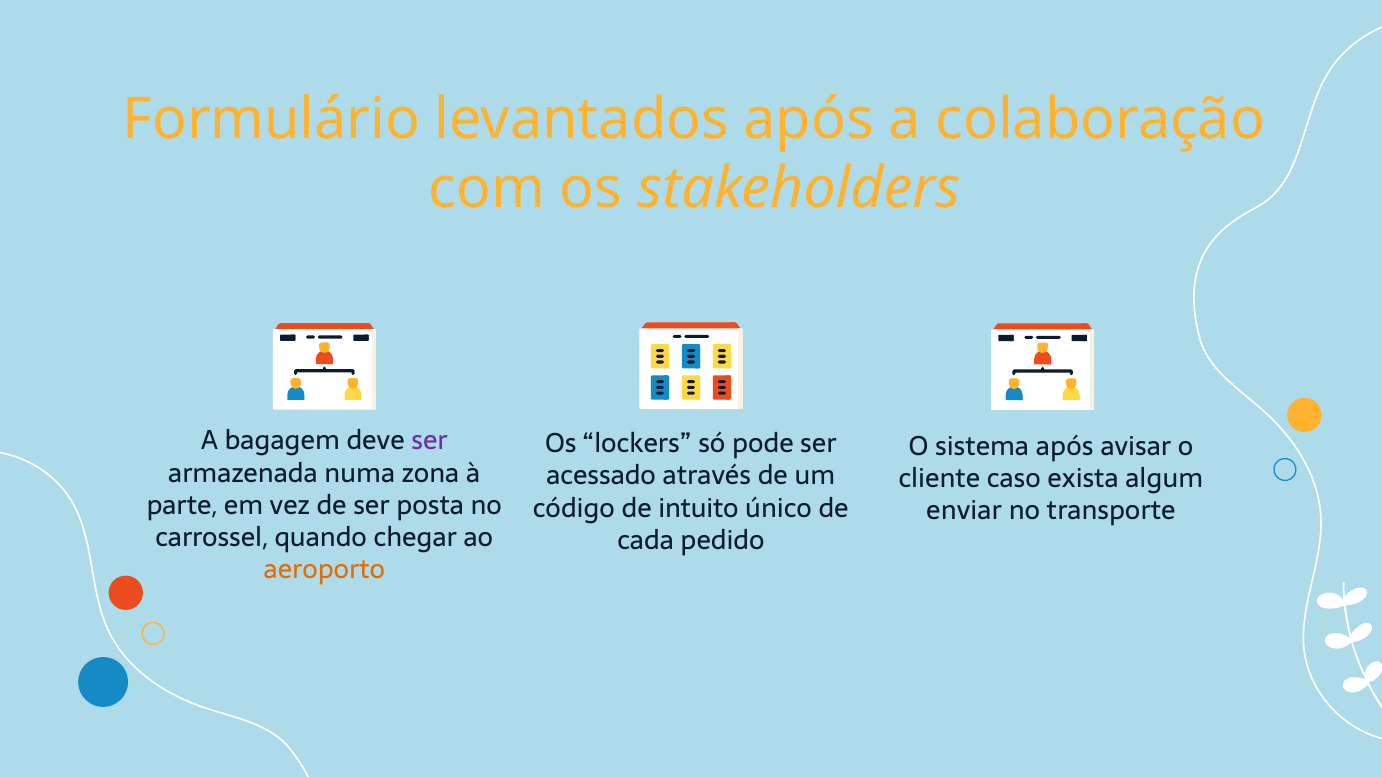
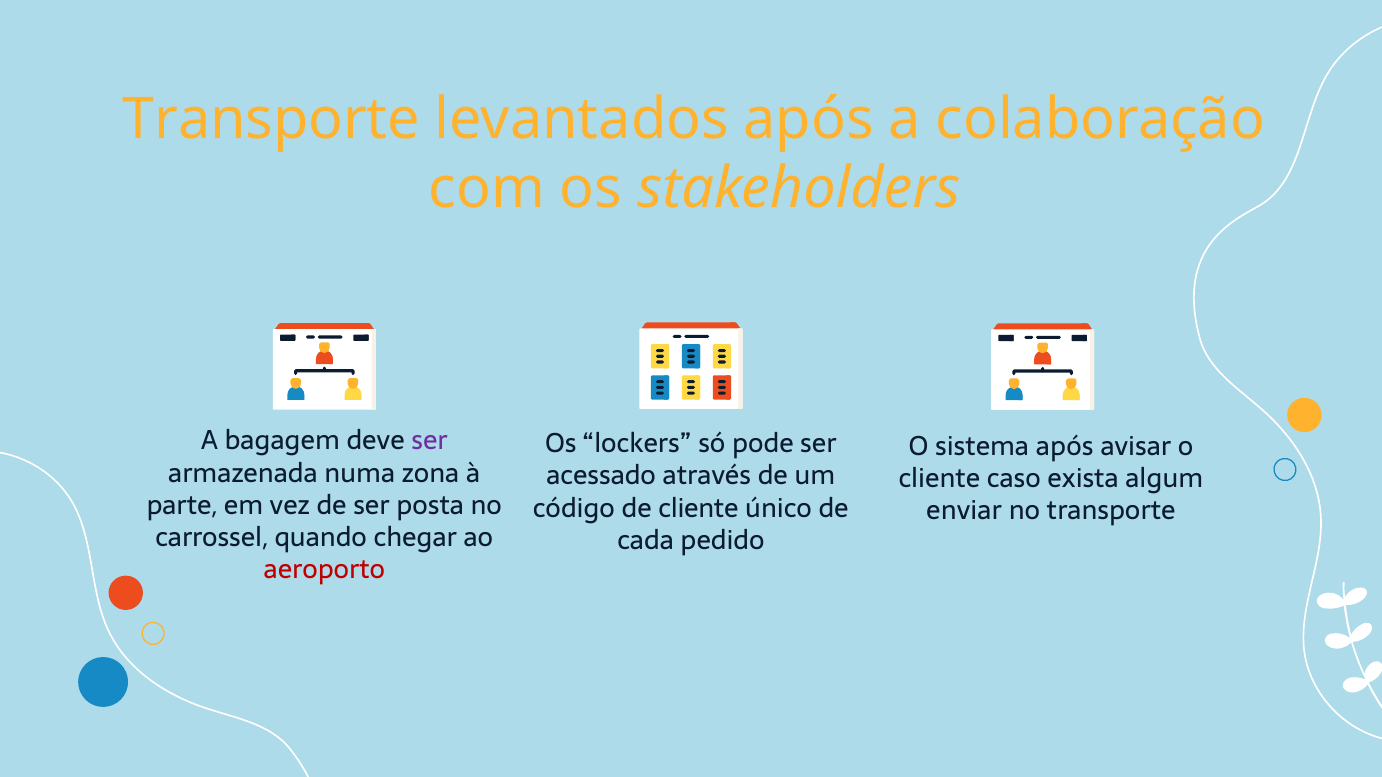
Formulário: Formulário -> Transporte (271, 120)
de intuito: intuito -> cliente (698, 509)
aeroporto colour: orange -> red (324, 570)
